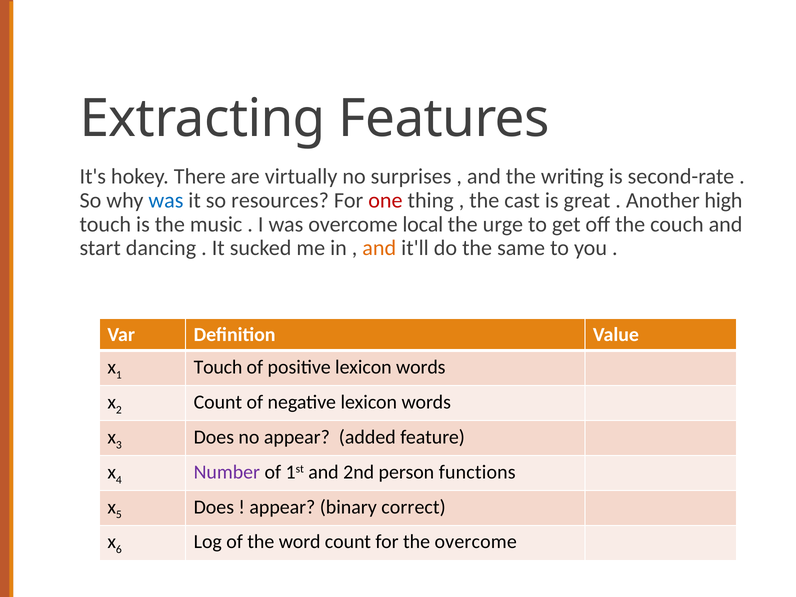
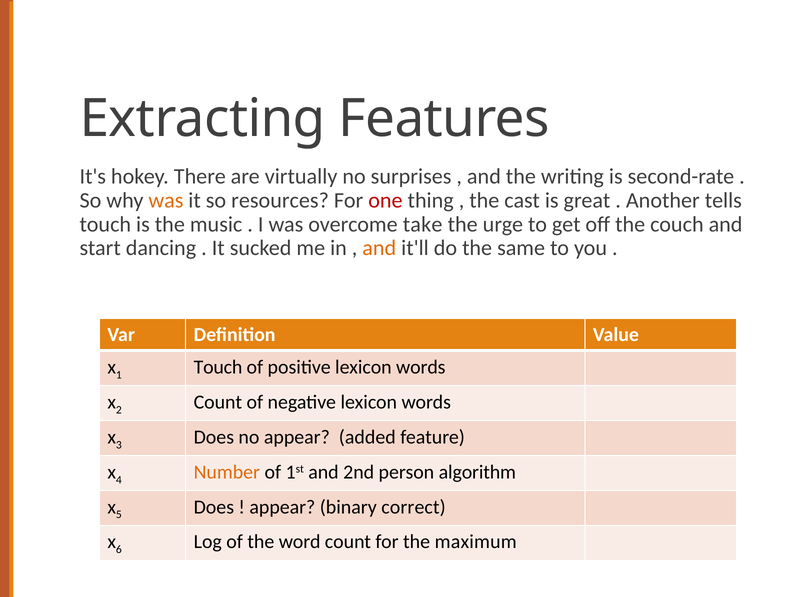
was colour: blue -> orange (166, 200)
high: high -> tells (723, 200)
local: local -> take (423, 224)
Number colour: purple -> orange (227, 472)
functions: functions -> algorithm (477, 472)
the overcome: overcome -> maximum (476, 542)
